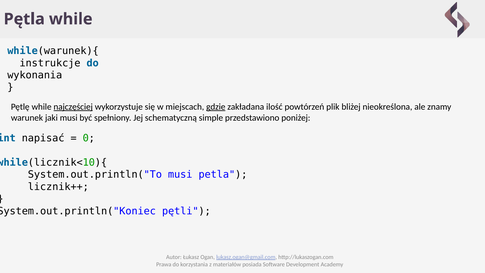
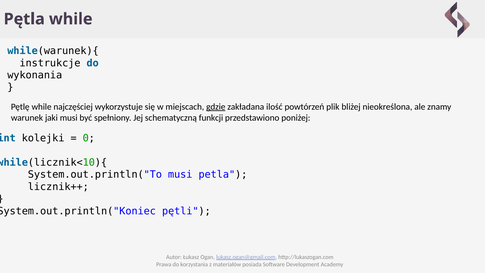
najczęściej underline: present -> none (73, 107)
simple: simple -> funkcji (211, 118)
napisać: napisać -> kolejki (43, 138)
